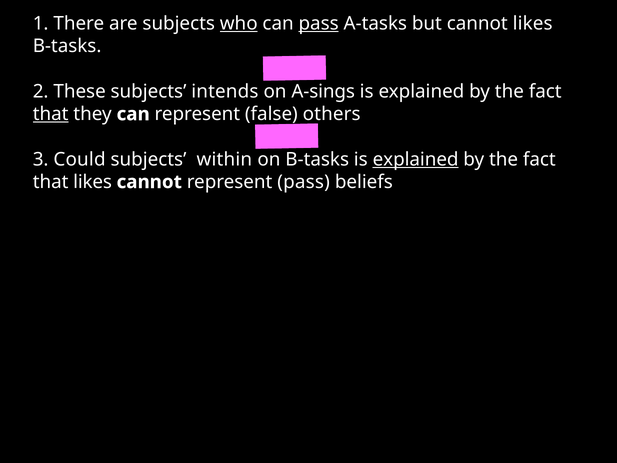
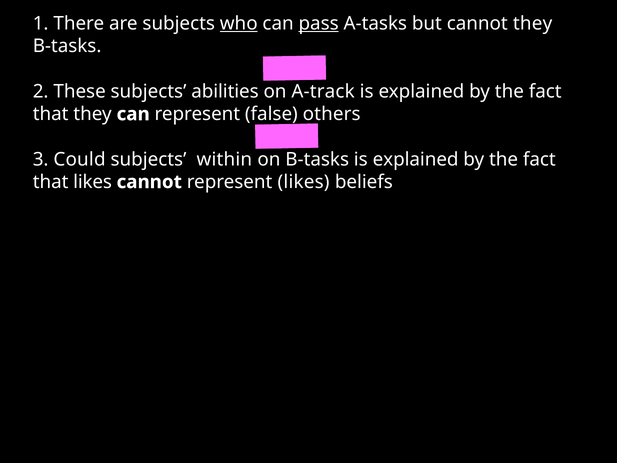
cannot likes: likes -> they (533, 24)
intends: intends -> abilities (225, 91)
A-sings: A-sings -> A-track (323, 91)
that underline: present -> none (51, 114)
explained underline: present -> none (416, 159)
represent pass: pass -> likes (304, 182)
